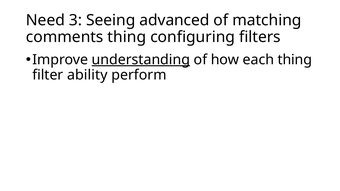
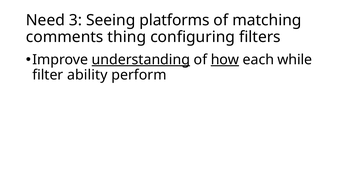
advanced: advanced -> platforms (175, 20)
how underline: none -> present (225, 60)
each thing: thing -> while (295, 60)
